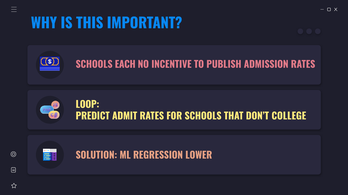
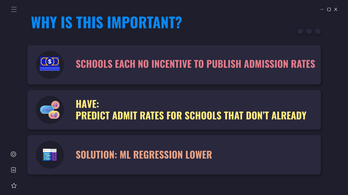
LOOP: LOOP -> HAVE (87, 105)
COLLEGE: COLLEGE -> ALREADY (289, 117)
